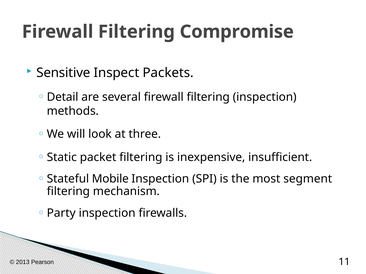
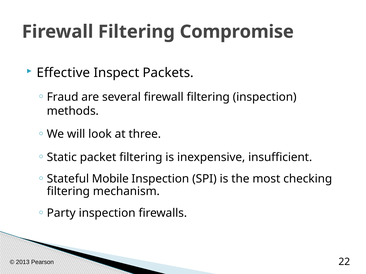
Sensitive: Sensitive -> Effective (63, 73)
Detail: Detail -> Fraud (63, 97)
segment: segment -> checking (308, 179)
11: 11 -> 22 (344, 262)
